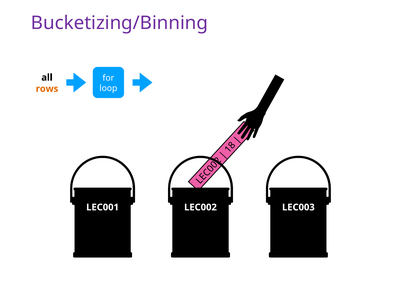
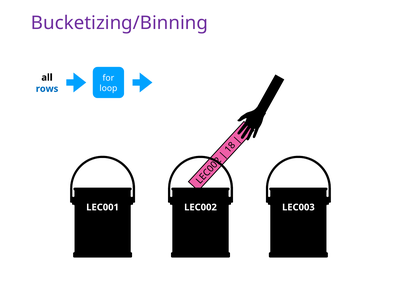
rows colour: orange -> blue (47, 89)
